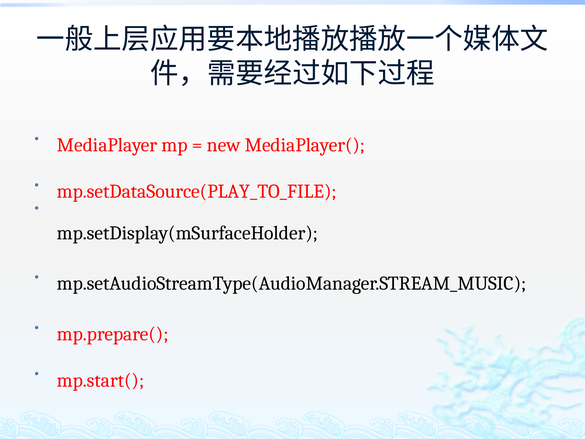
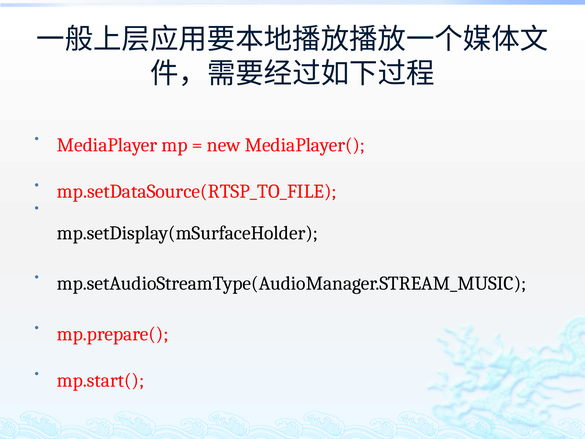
mp.setDataSource(PLAY_TO_FILE: mp.setDataSource(PLAY_TO_FILE -> mp.setDataSource(RTSP_TO_FILE (197, 191)
